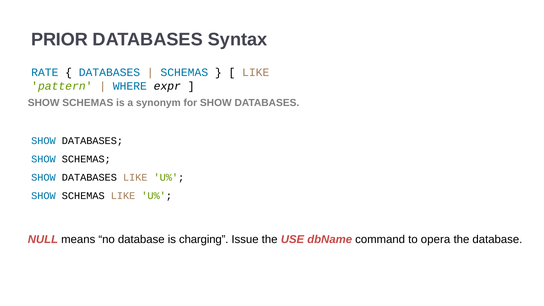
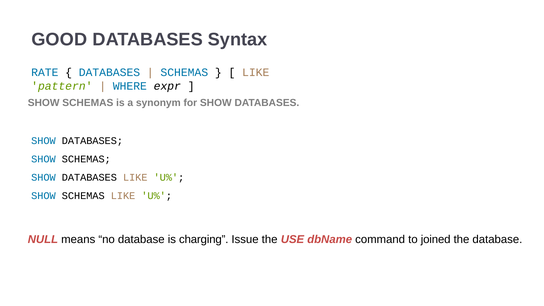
PRIOR: PRIOR -> GOOD (59, 39)
opera: opera -> joined (436, 239)
